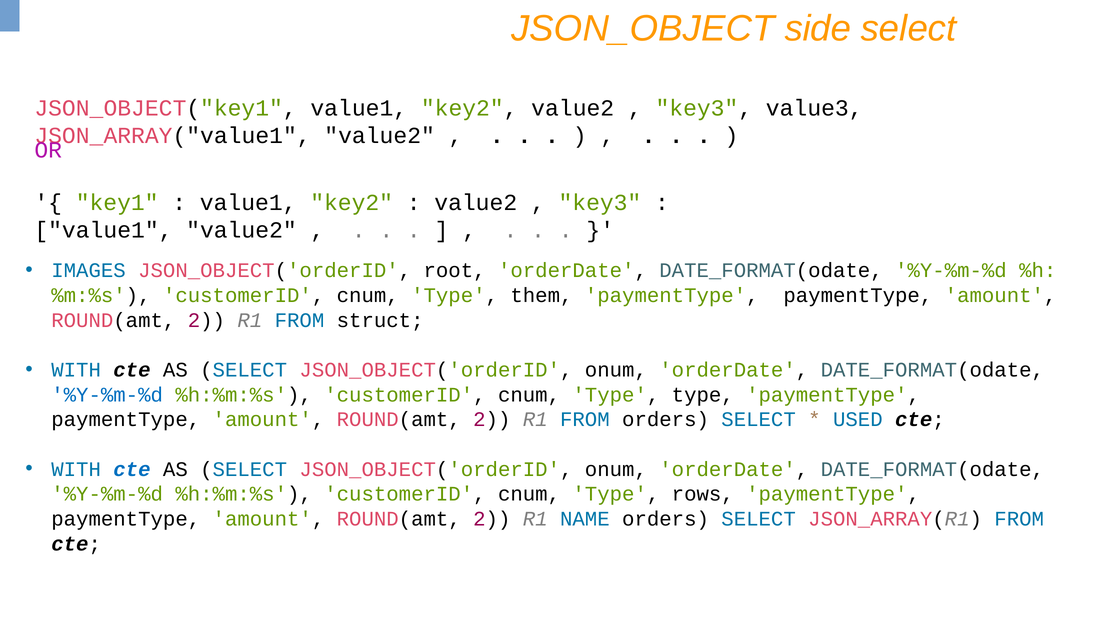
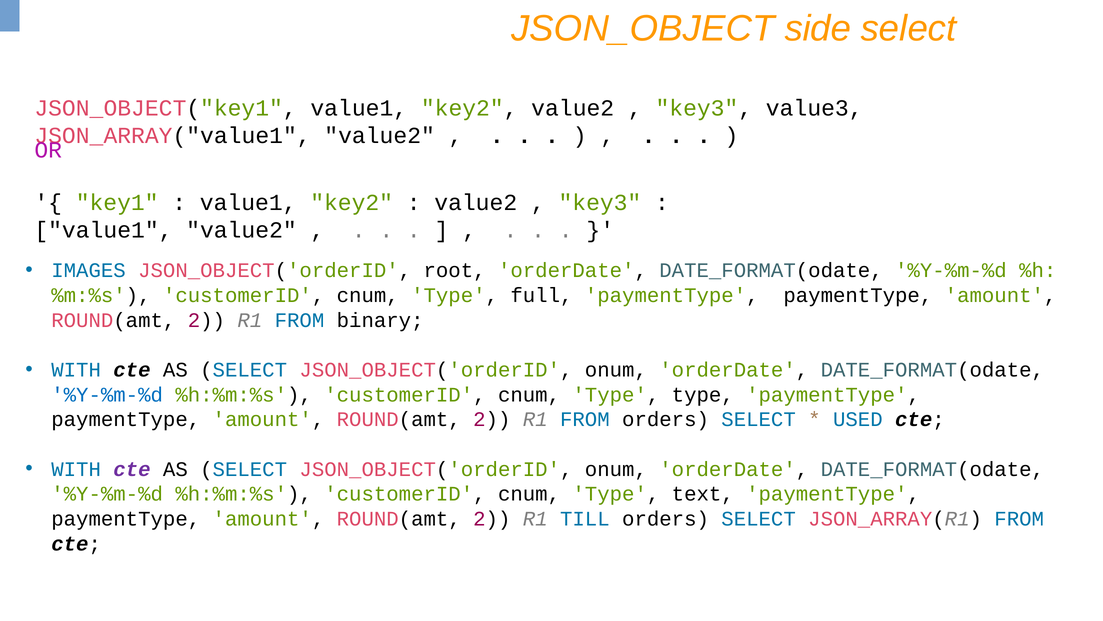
them: them -> full (541, 295)
struct: struct -> binary (380, 320)
cte colour: blue -> purple (132, 469)
rows: rows -> text (703, 494)
NAME: NAME -> TILL (585, 518)
